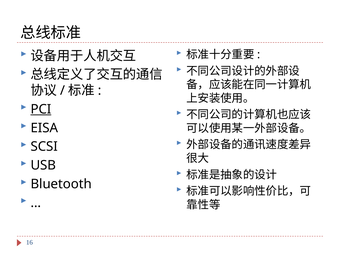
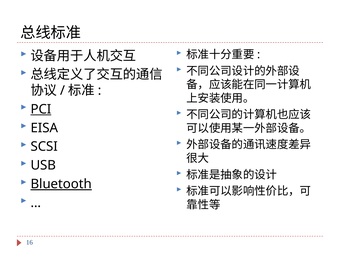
Bluetooth underline: none -> present (61, 184)
